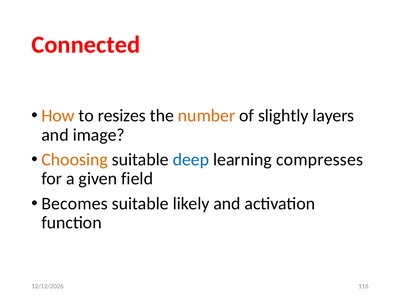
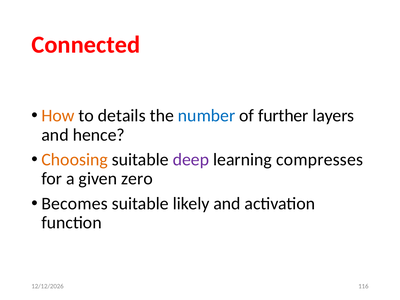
resizes: resizes -> details (122, 116)
number colour: orange -> blue (207, 116)
slightly: slightly -> further (283, 116)
image: image -> hence (99, 135)
deep colour: blue -> purple (191, 160)
field: field -> zero (137, 179)
